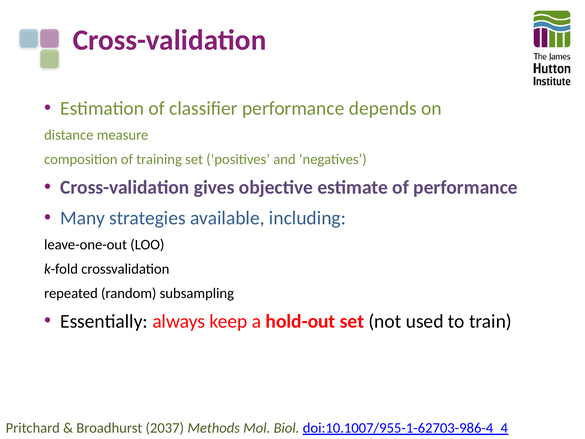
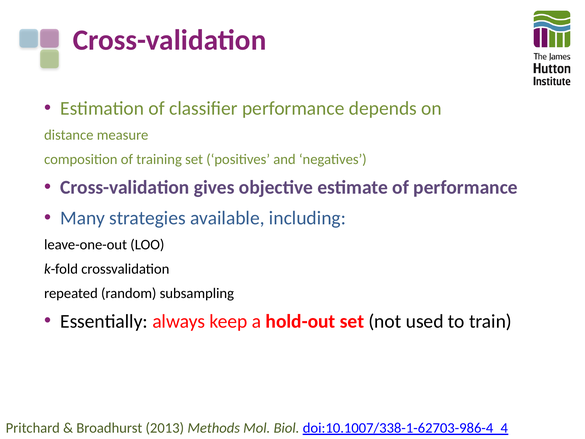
2037: 2037 -> 2013 (165, 428)
doi:10.1007/955-1-62703-986-4_4: doi:10.1007/955-1-62703-986-4_4 -> doi:10.1007/338-1-62703-986-4_4 (405, 428)
